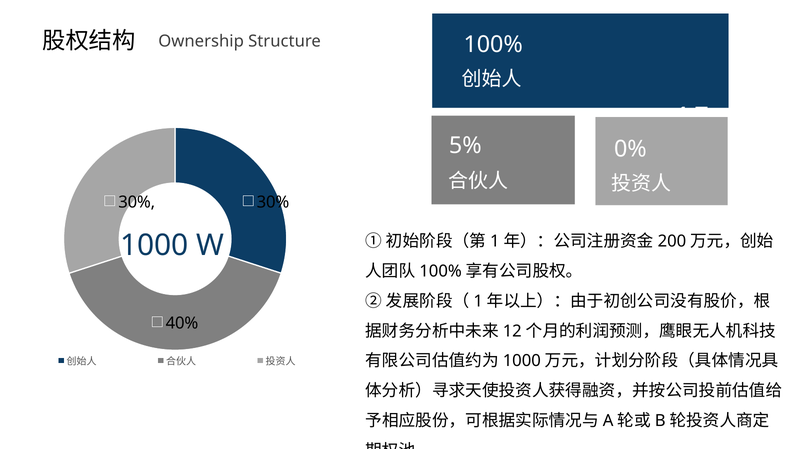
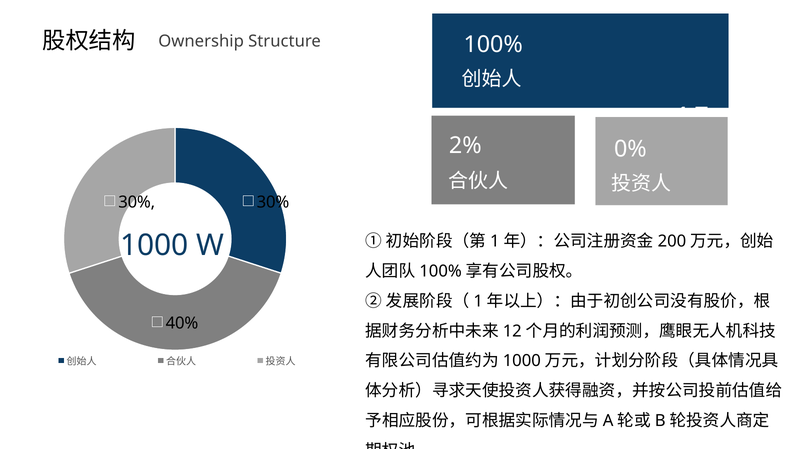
5%: 5% -> 2% (465, 146)
